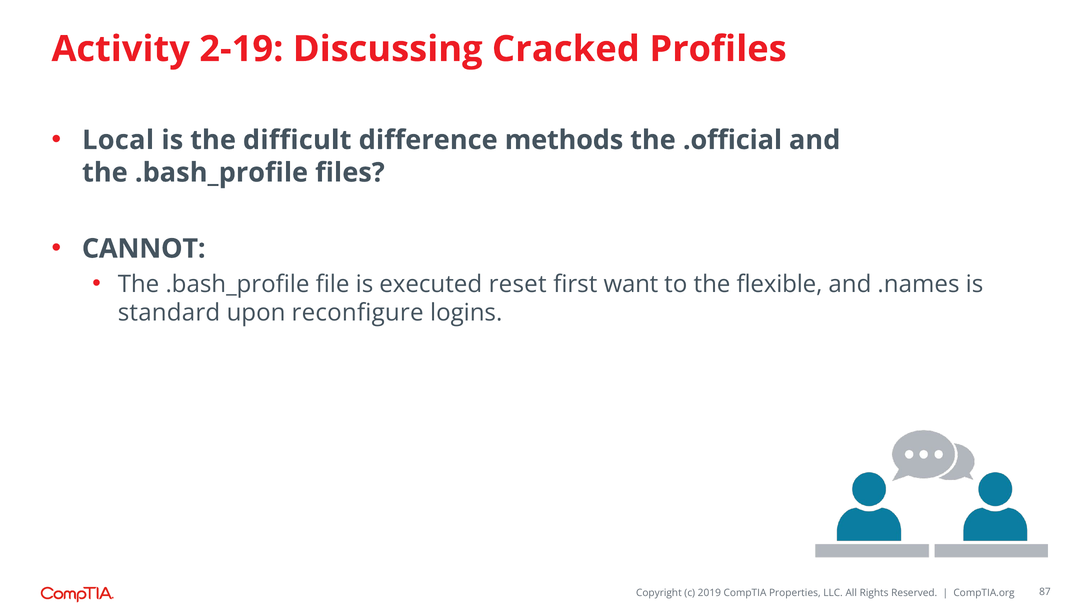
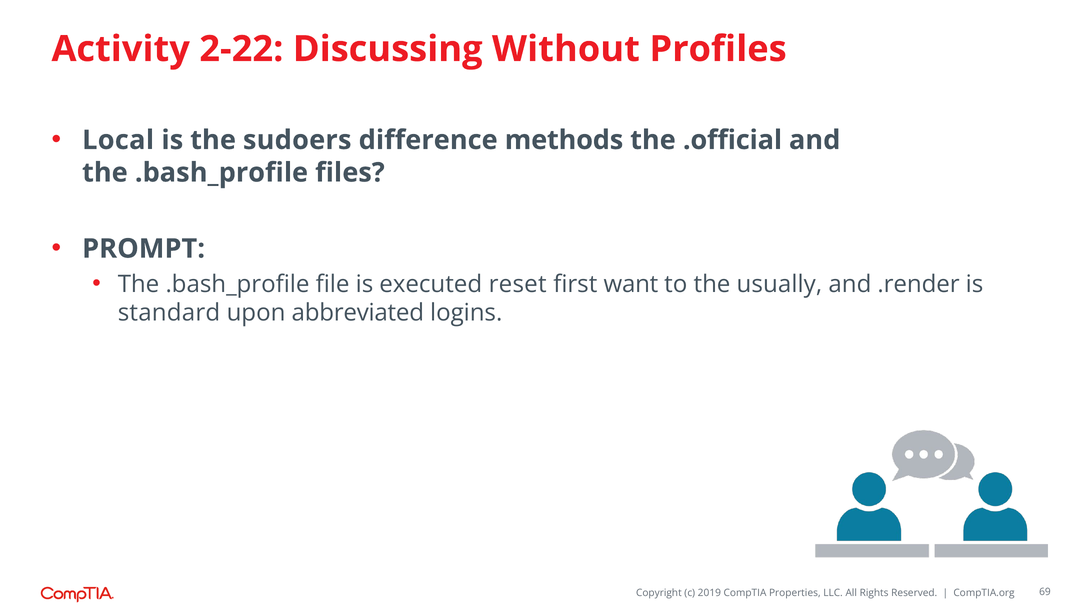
2-19: 2-19 -> 2-22 (241, 49)
Cracked: Cracked -> Without (566, 49)
difficult: difficult -> sudoers (297, 140)
CANNOT: CANNOT -> PROMPT (144, 249)
flexible: flexible -> usually (779, 284)
.names: .names -> .render (919, 284)
reconfigure: reconfigure -> abbreviated (358, 313)
87: 87 -> 69 (1045, 592)
